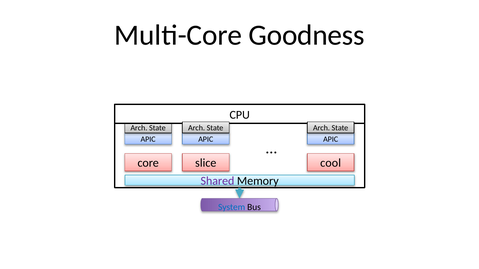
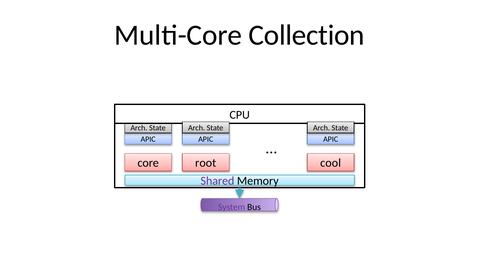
Goodness: Goodness -> Collection (307, 35)
slice: slice -> root (206, 163)
System colour: blue -> purple (232, 207)
